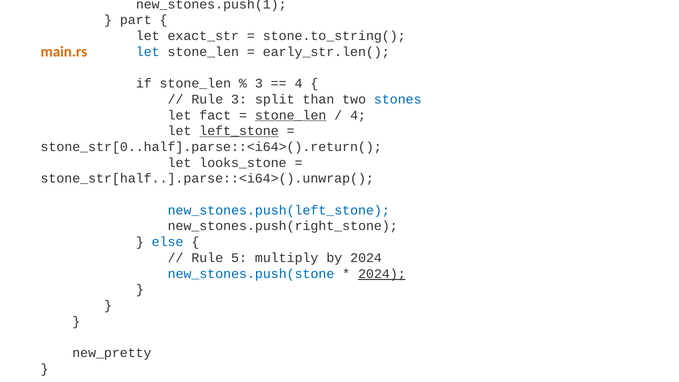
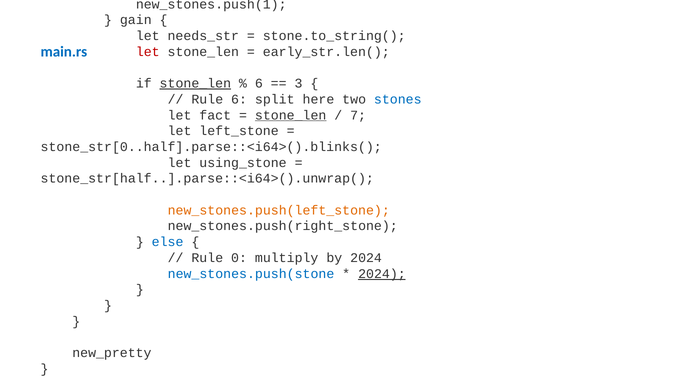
part: part -> gain (136, 20)
exact_str: exact_str -> needs_str (203, 36)
main.rs colour: orange -> blue (64, 52)
let colour: blue -> red (148, 52)
stone_len underline: none -> present (195, 83)
3: 3 -> 6 (259, 83)
4: 4 -> 3 (299, 83)
Rule 3: 3 -> 6 (239, 99)
than: than -> here (318, 99)
4: 4 -> 7 (358, 115)
left_stone underline: present -> none (239, 131)
stone_str[0..half].parse::<i64>().return(: stone_str[0..half].parse::<i64>().return( -> stone_str[0..half].parse::<i64>().blinks( (211, 147)
looks_stone: looks_stone -> using_stone (243, 163)
new_stones.push(left_stone colour: blue -> orange (279, 210)
Rule 5: 5 -> 0 (239, 258)
